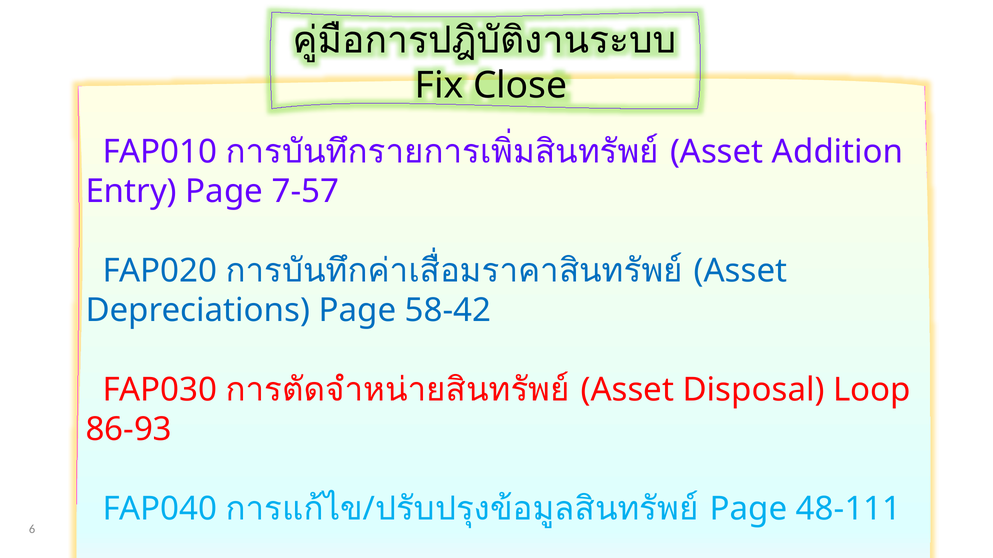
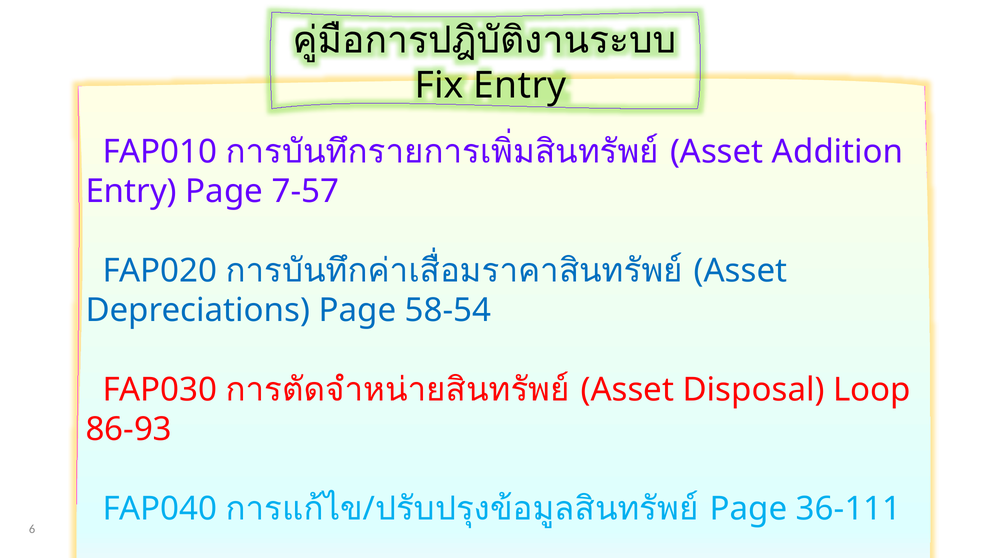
Fix Close: Close -> Entry (520, 85)
58-42: 58-42 -> 58-54 (448, 311)
48-111: 48-111 -> 36-111 (849, 509)
